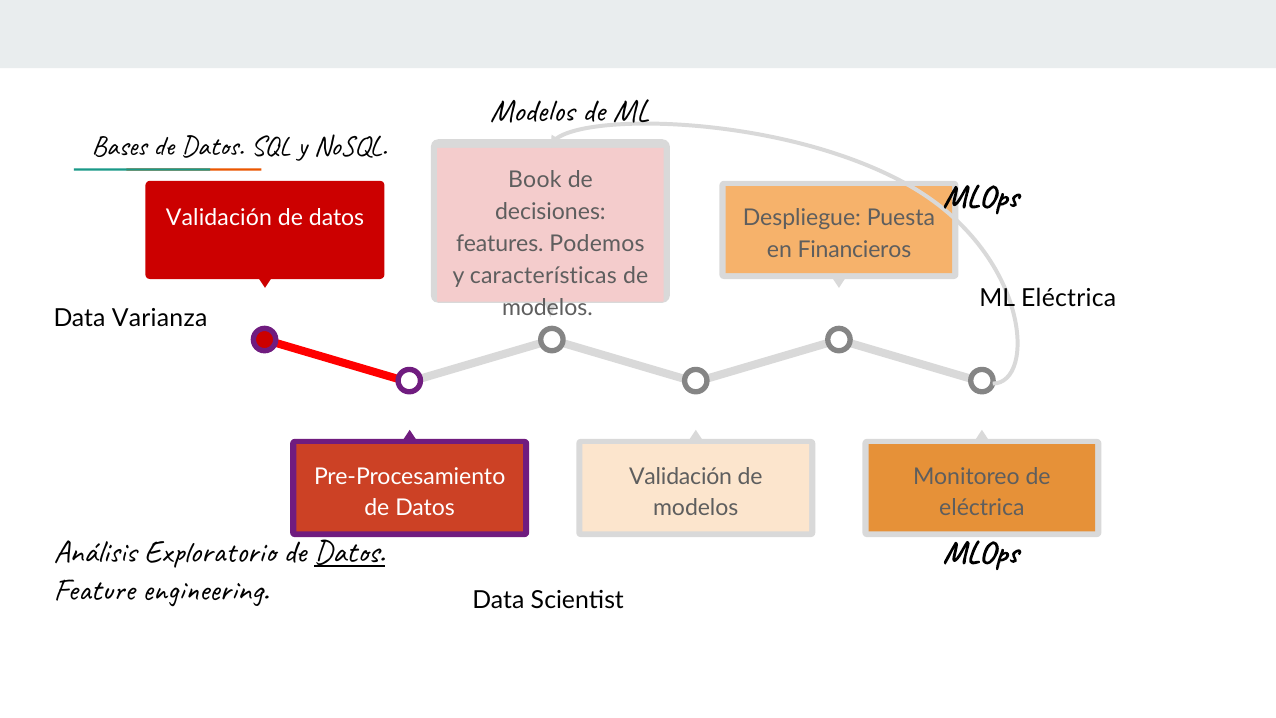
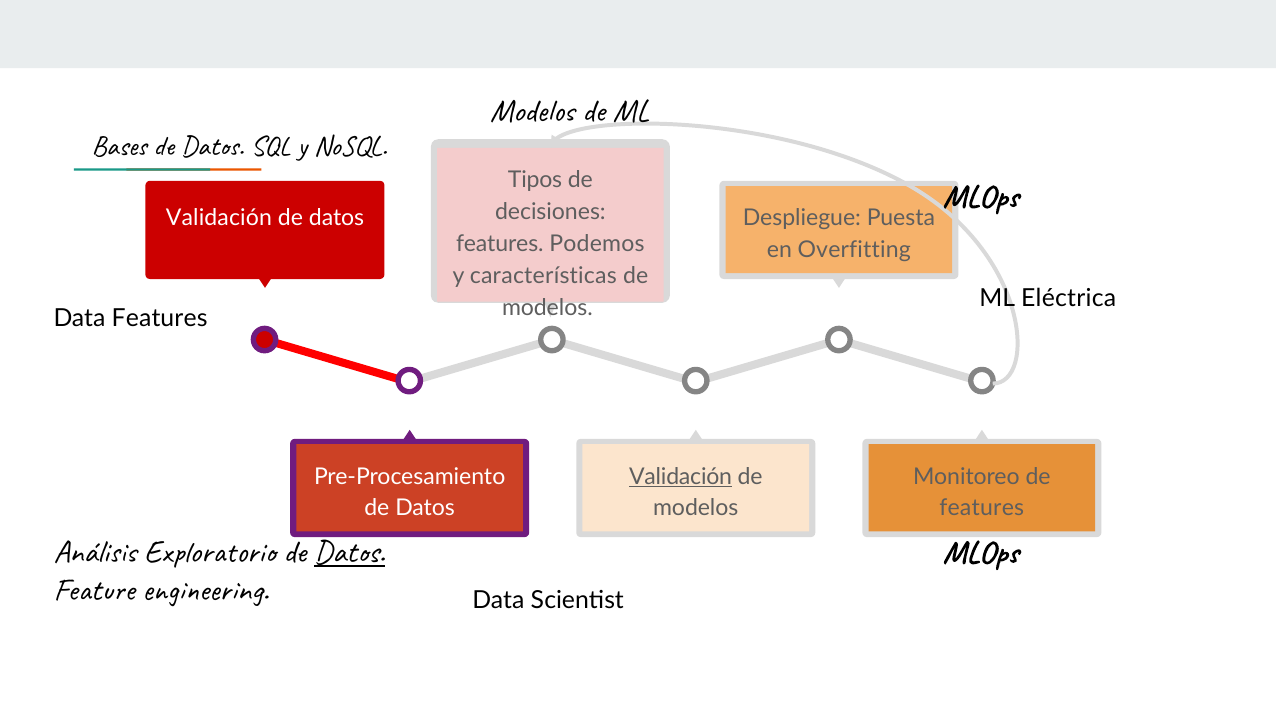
Book: Book -> Tipos (535, 180)
Financieros: Financieros -> Overfitting (854, 250)
Data Varianza: Varianza -> Features (160, 318)
Validación underline: none -> present (681, 476)
eléctrica: eléctrica -> features (982, 508)
